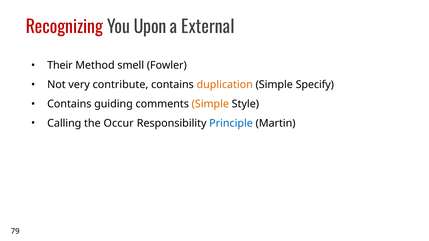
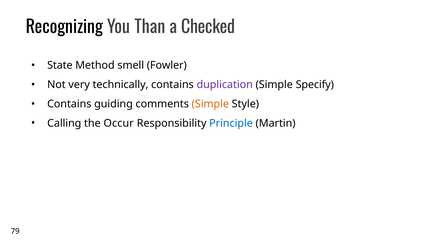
Recognizing colour: red -> black (64, 27)
Upon: Upon -> Than (150, 27)
External: External -> Checked (208, 27)
Their: Their -> State (60, 66)
contribute: contribute -> technically (121, 85)
duplication colour: orange -> purple (225, 85)
